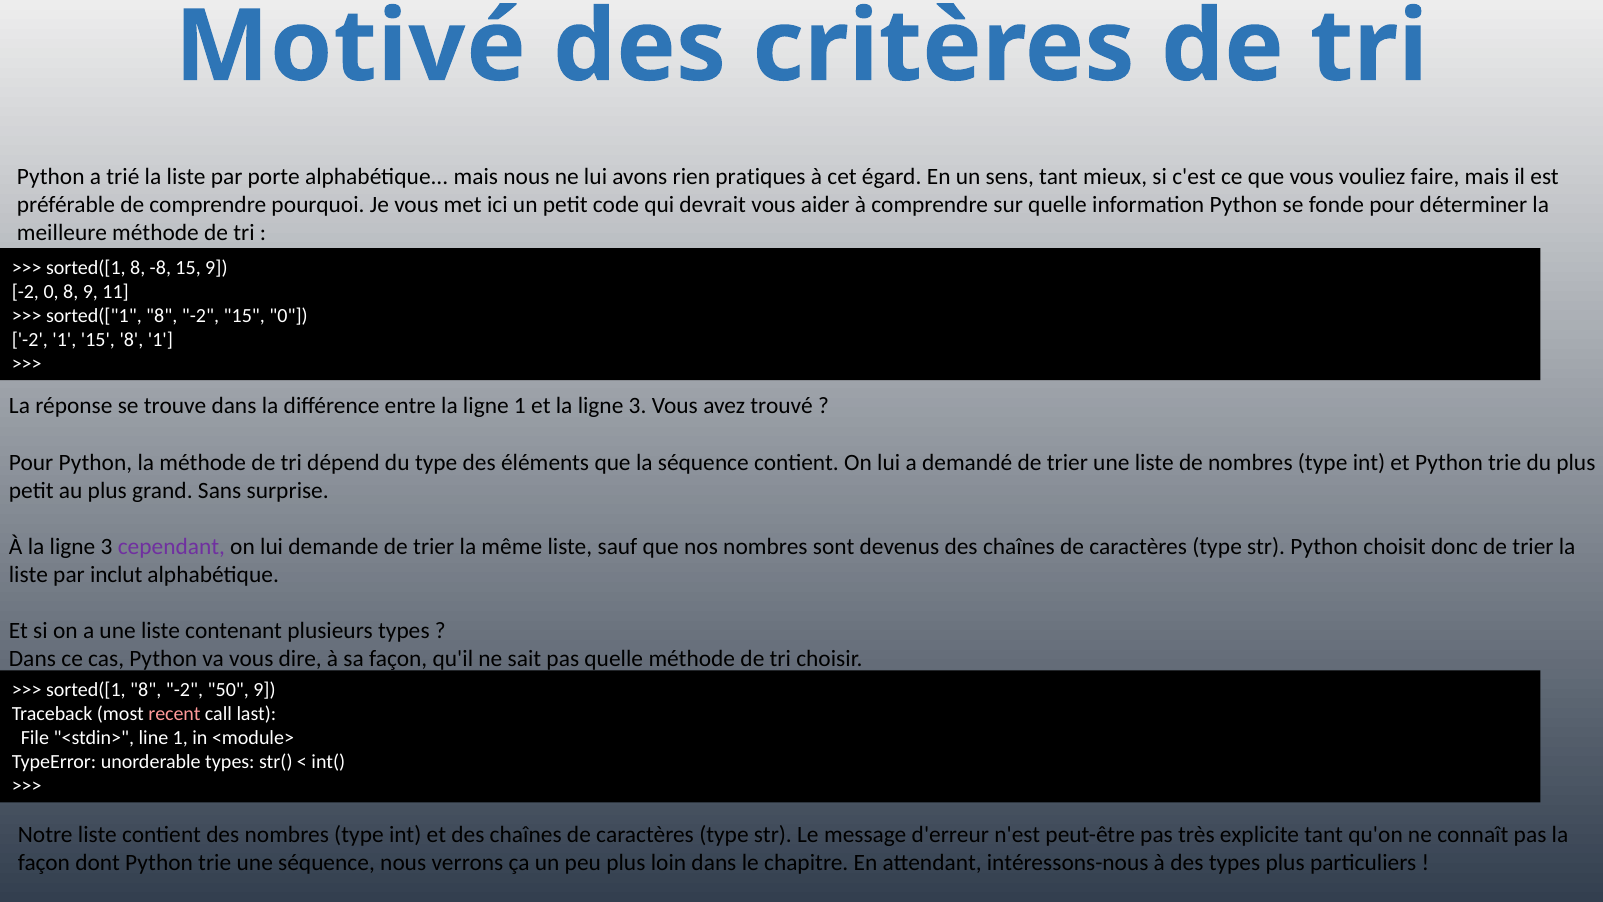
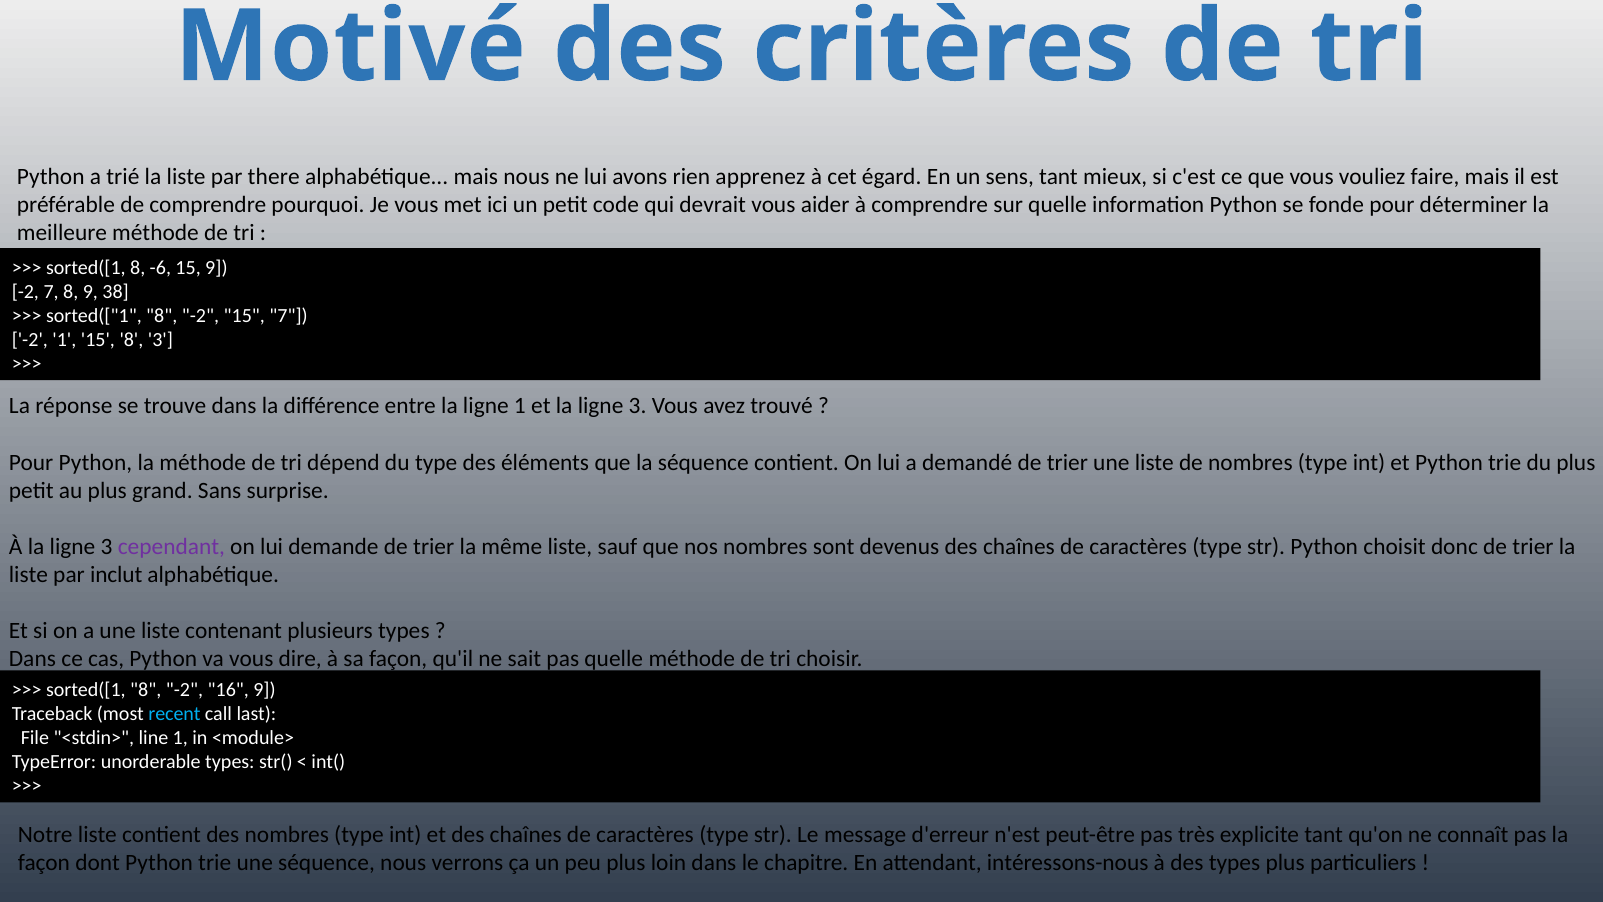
porte: porte -> there (274, 177)
pratiques: pratiques -> apprenez (760, 177)
-8: -8 -> -6 (160, 267)
-2 0: 0 -> 7 (51, 291)
11: 11 -> 38 (116, 291)
15 0: 0 -> 7 (289, 315)
8 1: 1 -> 3 (160, 339)
50: 50 -> 16 (228, 689)
recent colour: pink -> light blue (174, 713)
